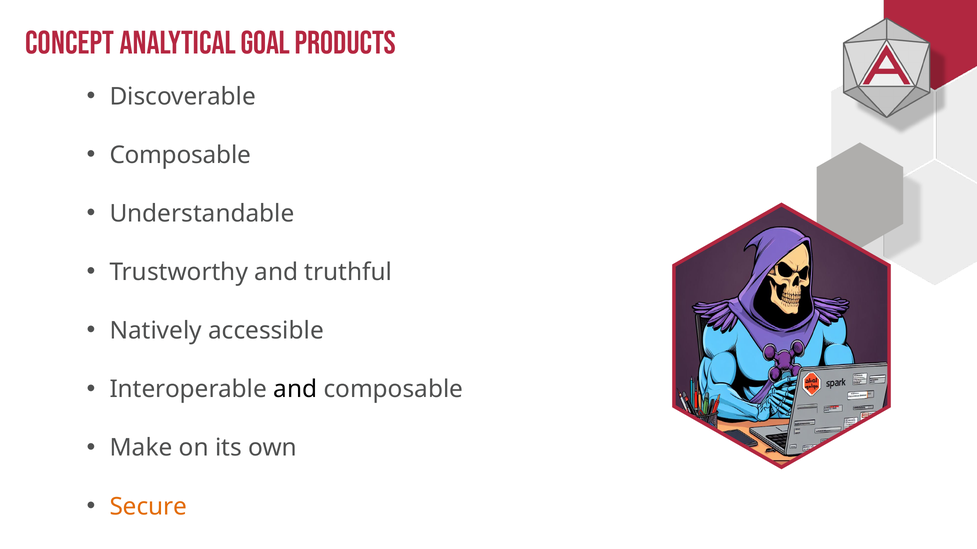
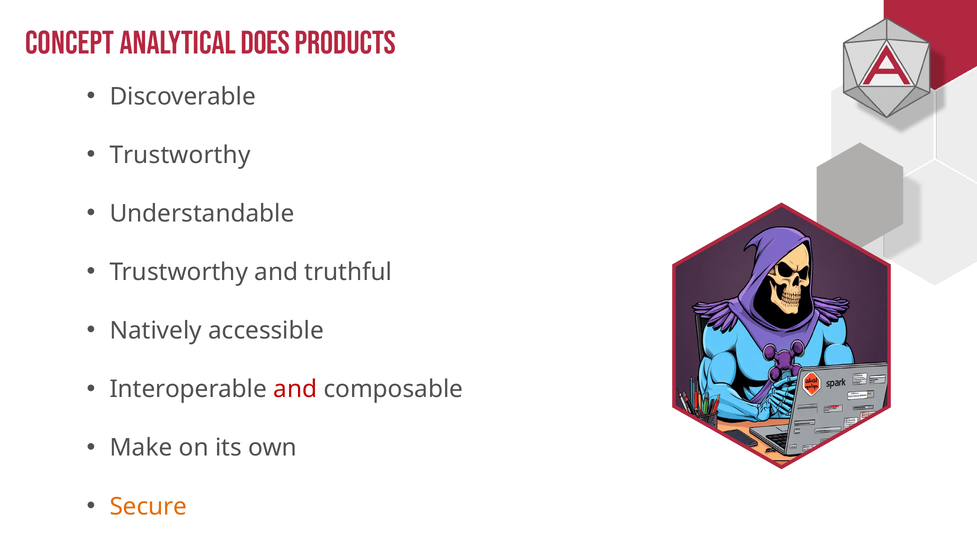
GOAL: GOAL -> DOES (265, 43)
Composable: Composable -> Trustworthy (180, 155)
and colour: black -> red (295, 390)
